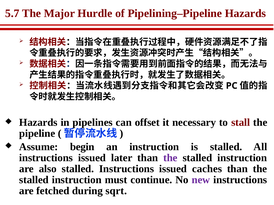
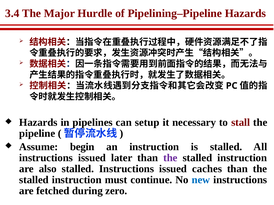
5.7: 5.7 -> 3.4 (12, 13)
offset: offset -> setup (147, 123)
new colour: purple -> blue (201, 180)
sqrt: sqrt -> zero (116, 191)
